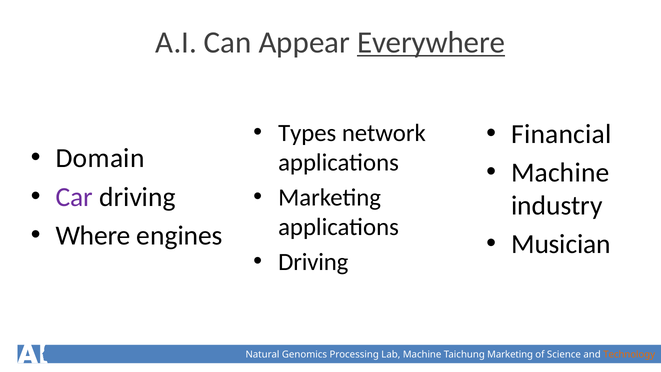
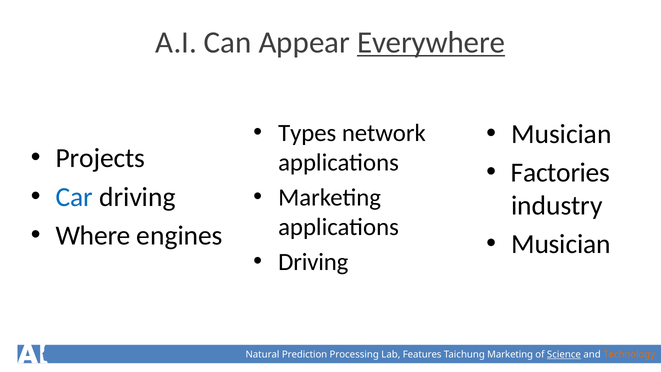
Financial: Financial -> Musician (561, 134)
Domain: Domain -> Projects (100, 158)
Machine: Machine -> Factories (560, 173)
Car colour: purple -> blue (74, 197)
Genomics: Genomics -> Prediction (305, 354)
Lab Machine: Machine -> Features (422, 354)
Science underline: none -> present (564, 354)
